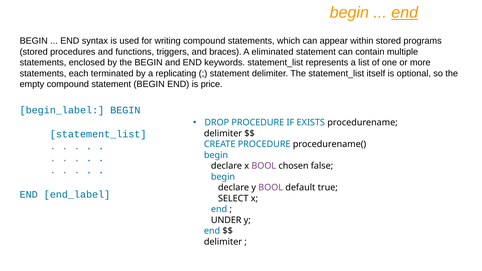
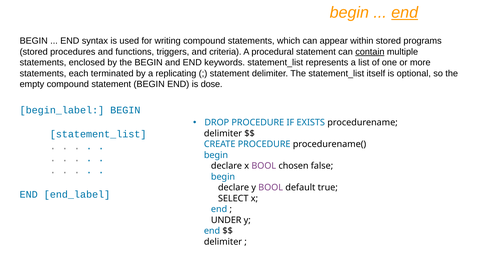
braces: braces -> criteria (225, 52)
eliminated: eliminated -> procedural (273, 52)
contain underline: none -> present (370, 52)
price: price -> dose (212, 84)
